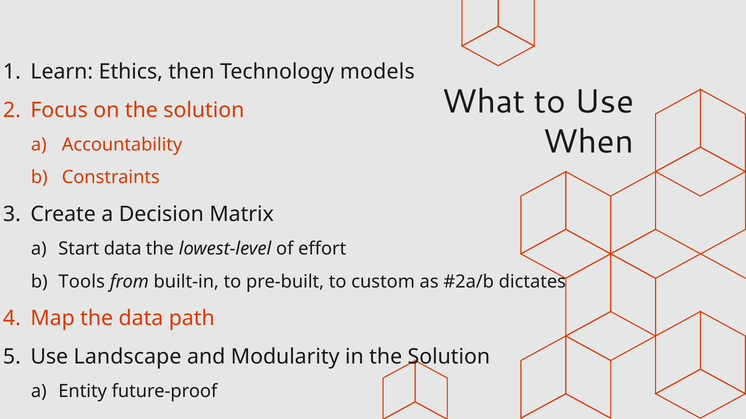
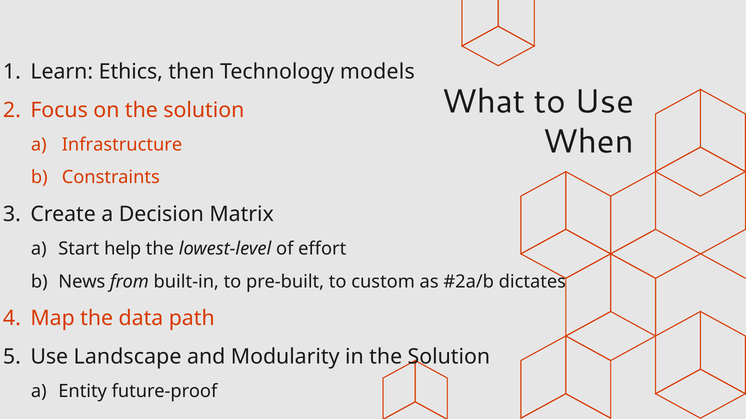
Accountability: Accountability -> Infrastructure (122, 145)
Start data: data -> help (123, 249)
Tools: Tools -> News (82, 282)
